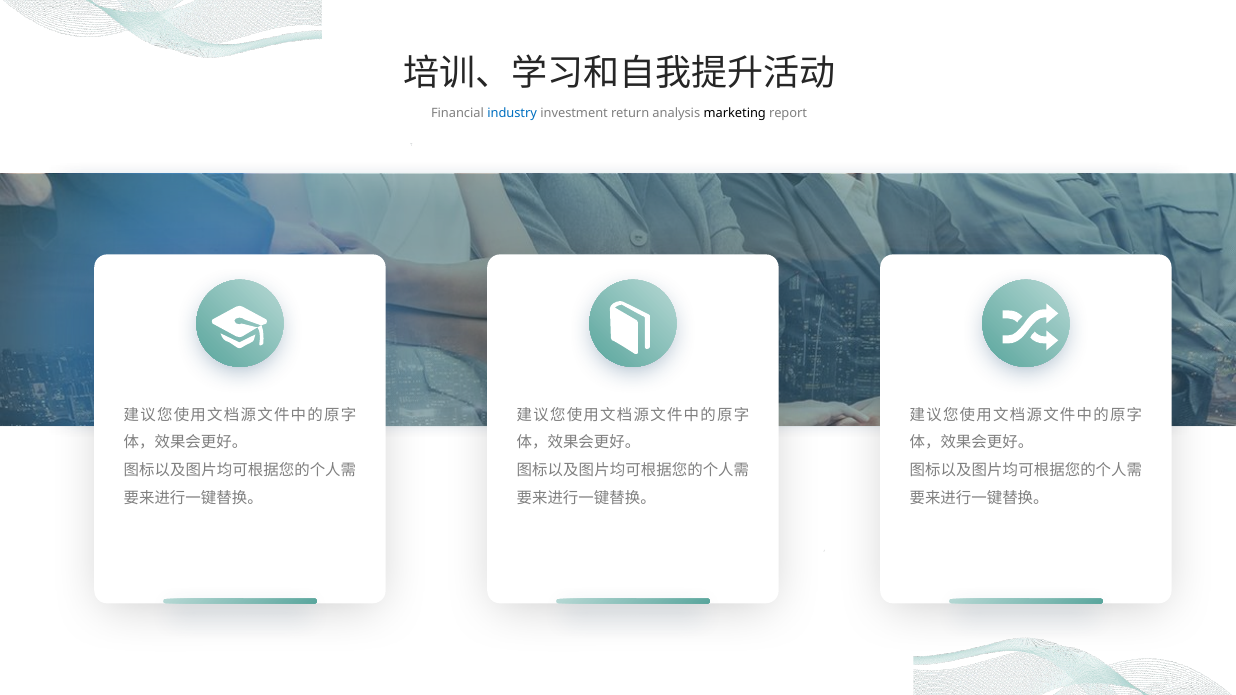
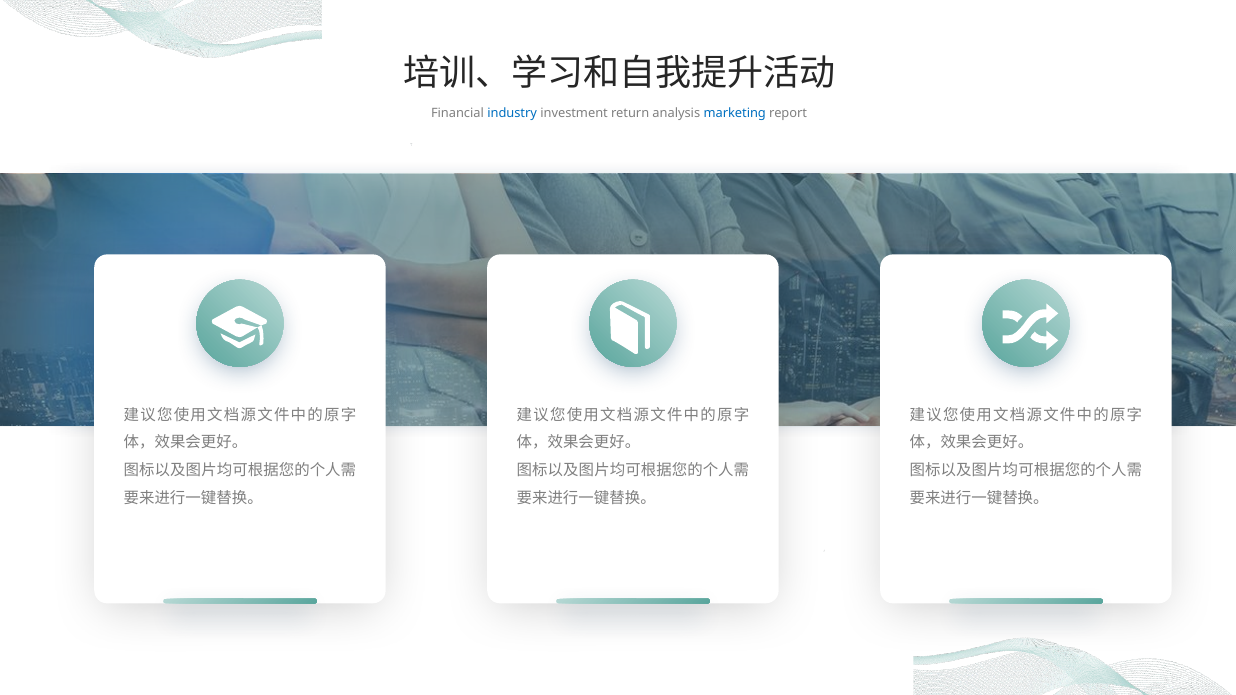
marketing colour: black -> blue (735, 113)
